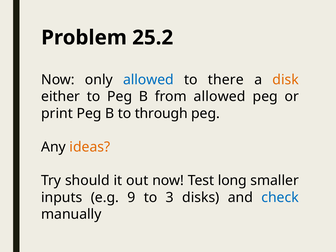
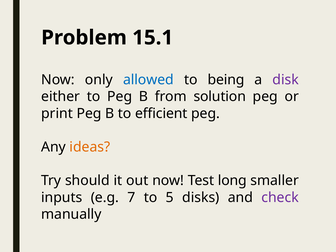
25.2: 25.2 -> 15.1 (153, 38)
there: there -> being (226, 80)
disk colour: orange -> purple (286, 80)
from allowed: allowed -> solution (220, 97)
through: through -> efficient (161, 113)
9: 9 -> 7 (131, 197)
3: 3 -> 5 (170, 197)
check colour: blue -> purple (280, 197)
